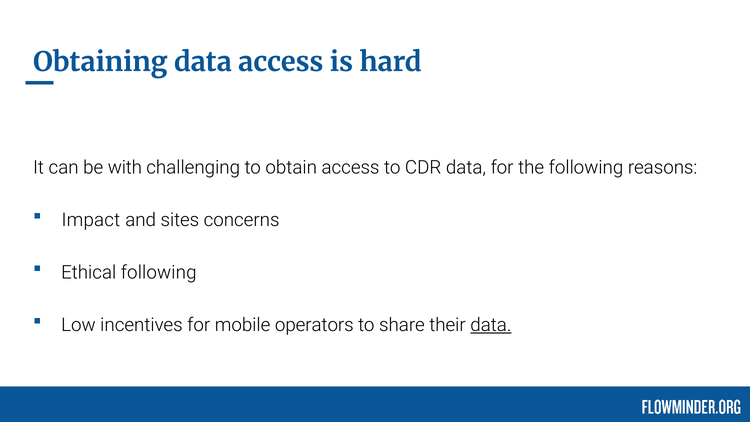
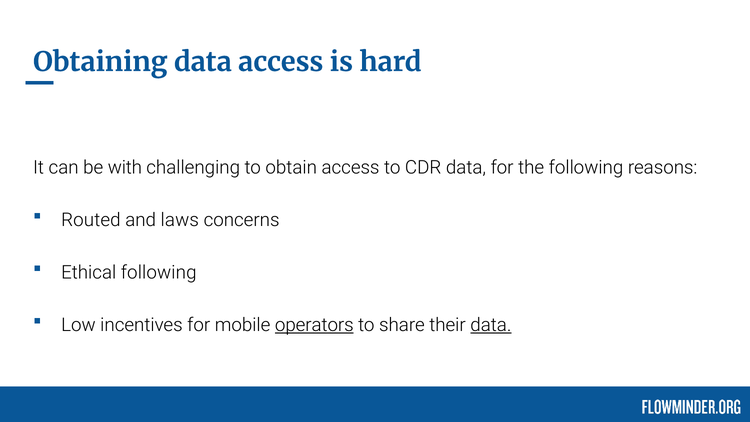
Impact: Impact -> Routed (91, 220)
sites: sites -> laws (180, 220)
operators underline: none -> present (314, 325)
